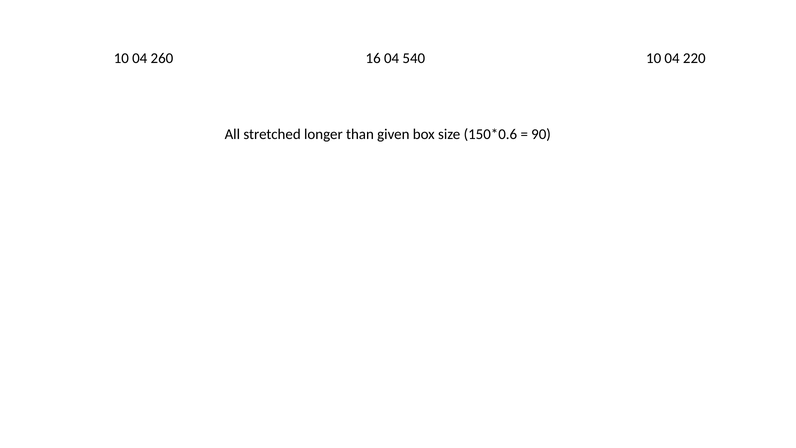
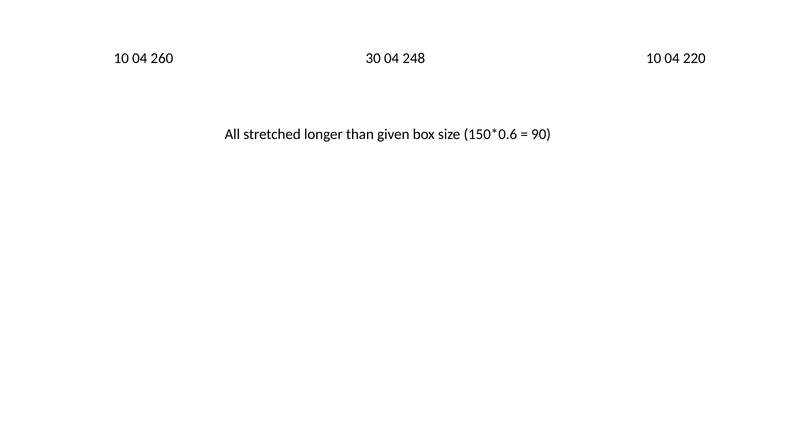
16: 16 -> 30 (373, 58)
540: 540 -> 248 (414, 58)
